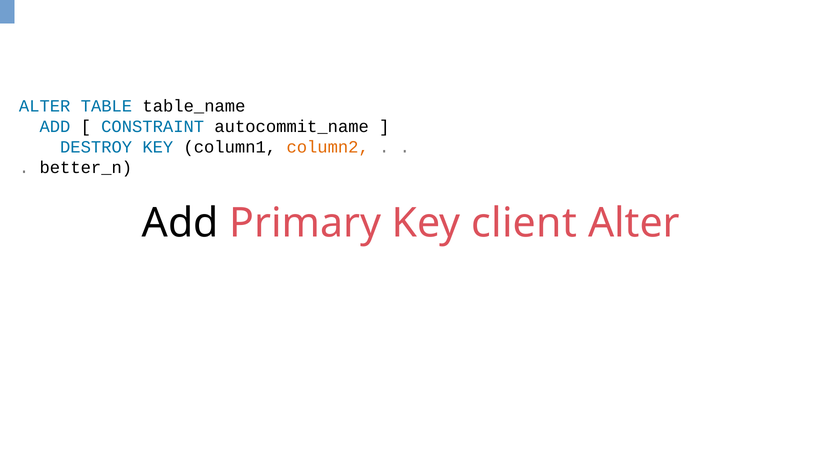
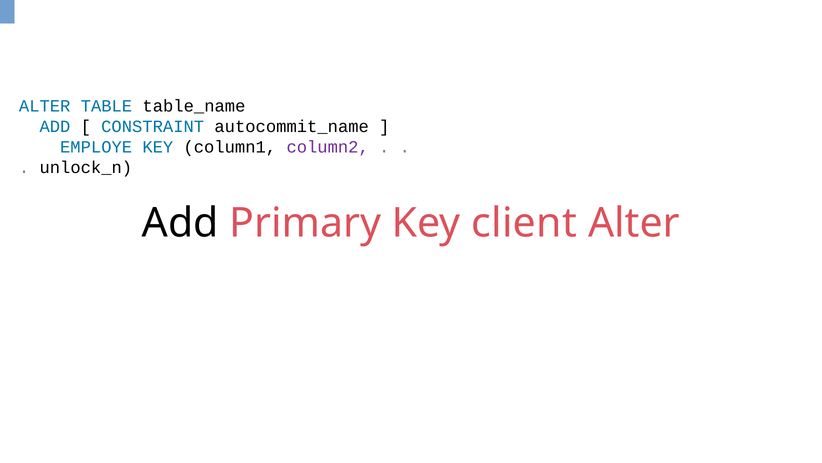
DESTROY: DESTROY -> EMPLOYE (96, 147)
column2 colour: orange -> purple (328, 147)
better_n: better_n -> unlock_n (86, 167)
